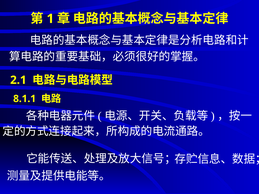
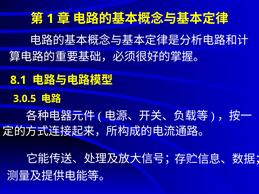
2.1: 2.1 -> 8.1 (18, 80)
8.1.1: 8.1.1 -> 3.0.5 (25, 99)
